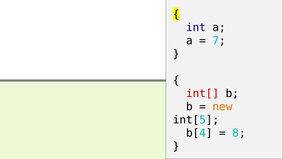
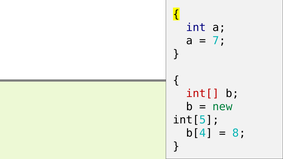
new colour: orange -> green (223, 107)
